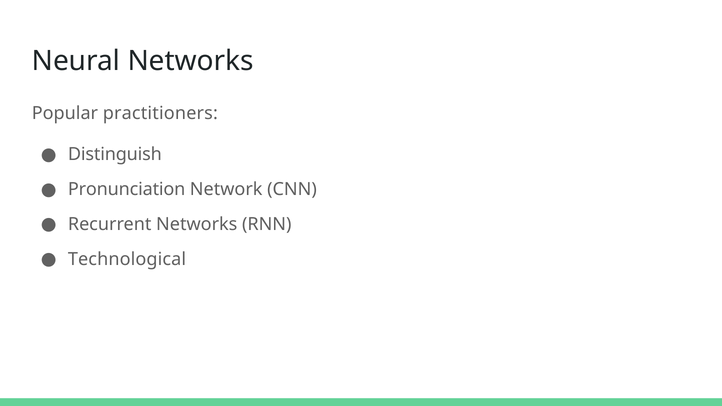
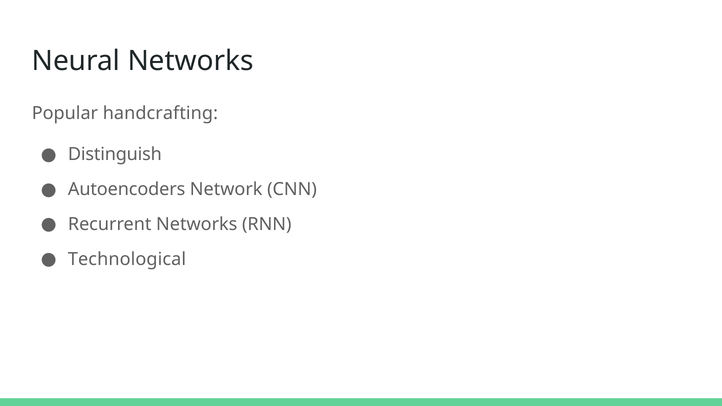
practitioners: practitioners -> handcrafting (160, 114)
Pronunciation: Pronunciation -> Autoencoders (127, 189)
